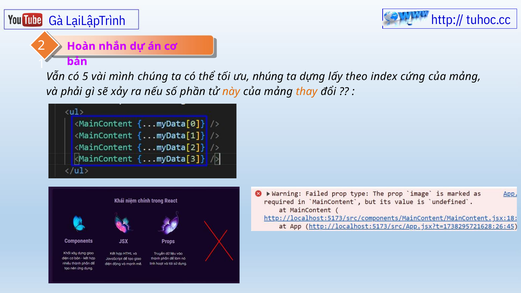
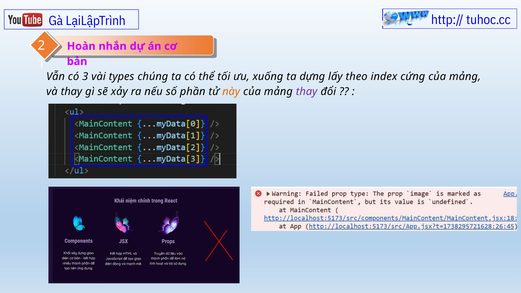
5: 5 -> 3 (85, 76)
mình: mình -> types (122, 76)
nhúng: nhúng -> xuống (268, 76)
và phải: phải -> thay (71, 92)
thay colour: orange -> purple (307, 92)
